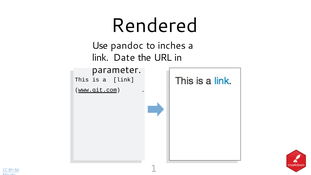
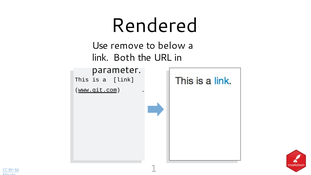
pandoc: pandoc -> remove (127, 46)
inches: inches -> below (172, 46)
Date: Date -> Both (124, 58)
